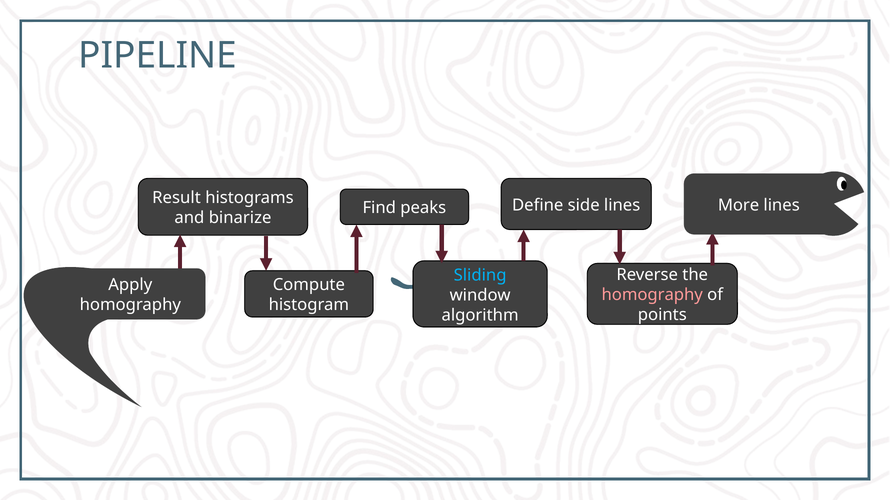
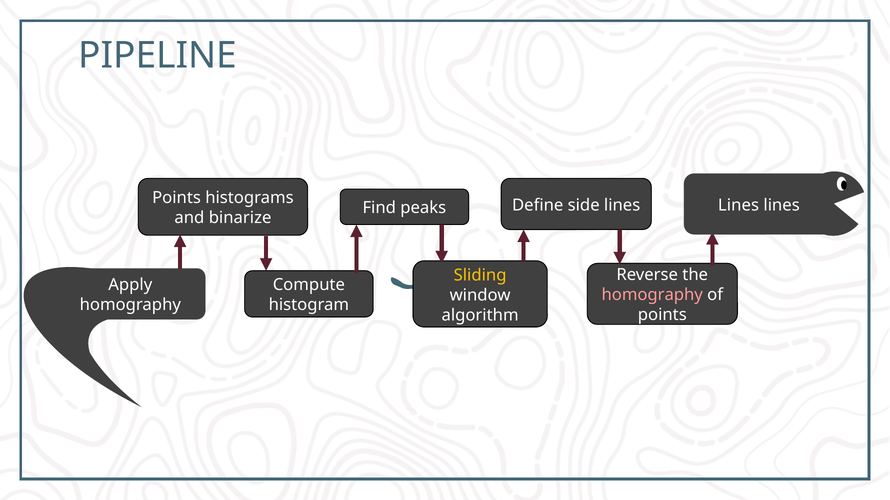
Result: Result -> Points (177, 198)
More: More -> Lines (738, 205)
Sliding colour: light blue -> yellow (480, 275)
